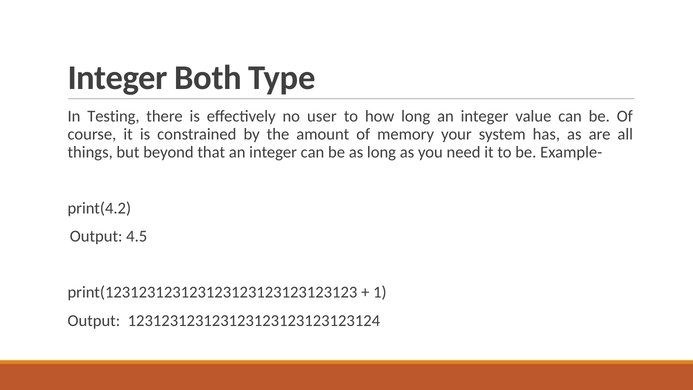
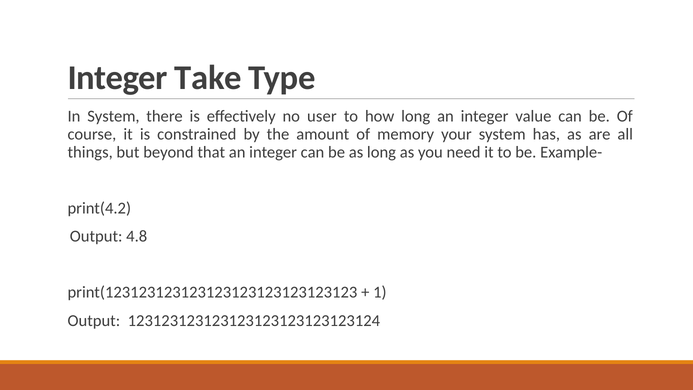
Both: Both -> Take (208, 78)
In Testing: Testing -> System (113, 116)
4.5: 4.5 -> 4.8 (137, 236)
